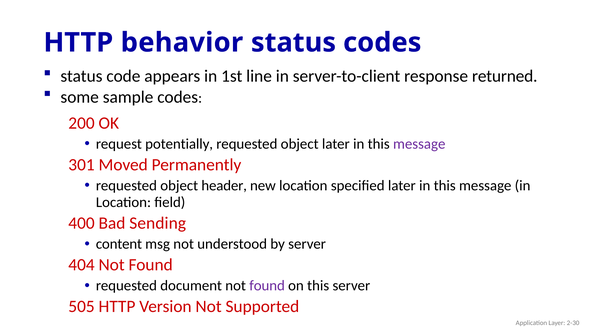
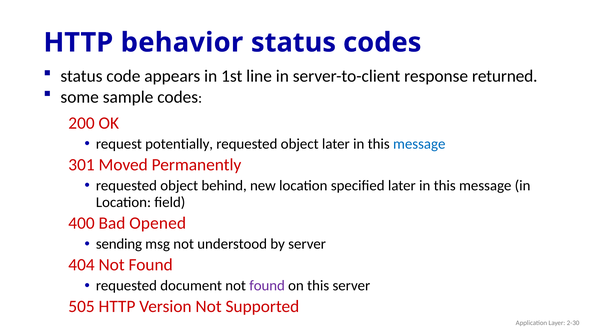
message colour: purple -> blue (419, 144)
header: header -> behind (224, 186)
Sending: Sending -> Opened (158, 224)
content: content -> sending (119, 244)
